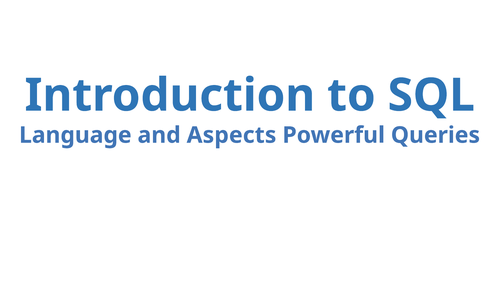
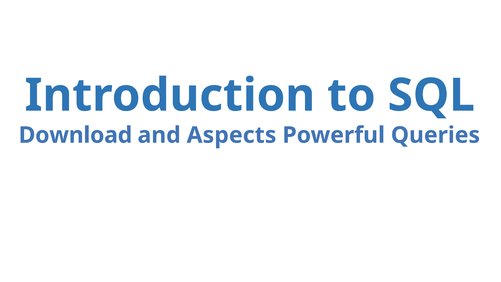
Language: Language -> Download (75, 135)
